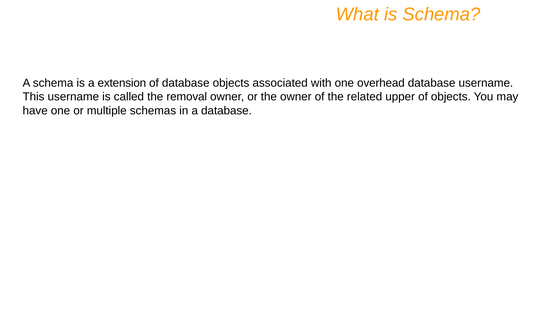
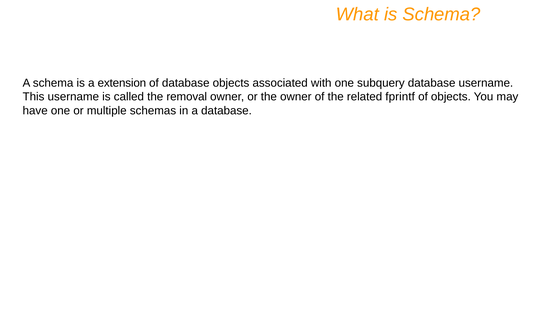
overhead: overhead -> subquery (381, 83)
upper: upper -> fprintf (400, 97)
